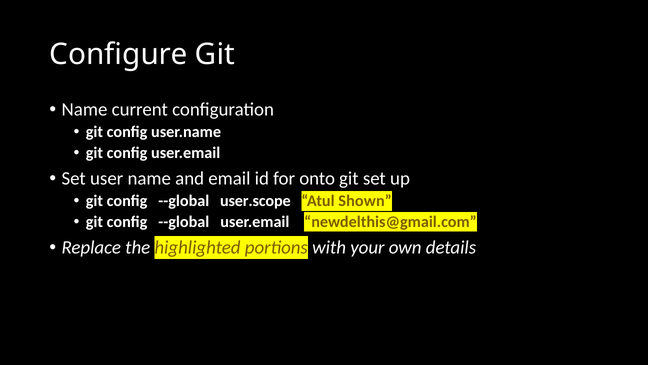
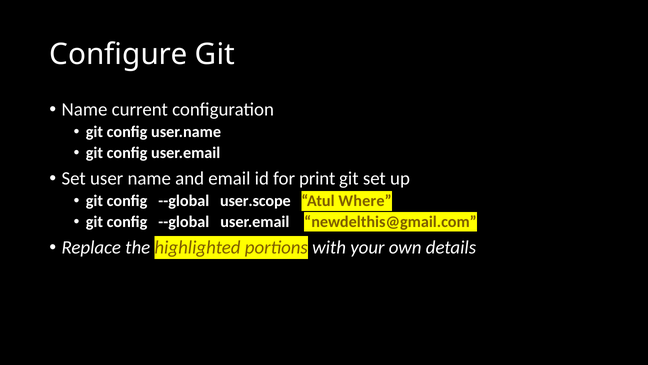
onto: onto -> print (317, 178)
Shown: Shown -> Where (365, 201)
